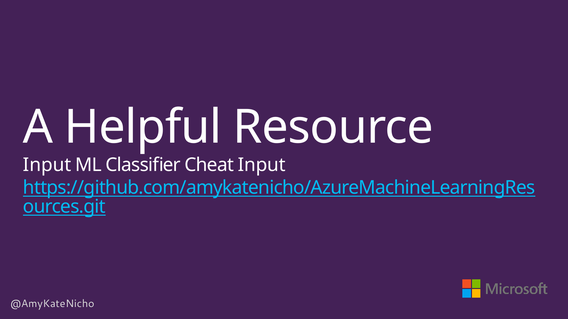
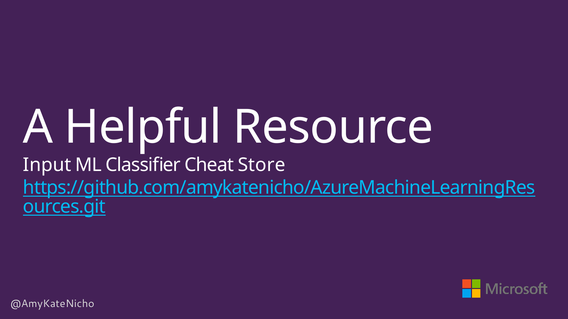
Cheat Input: Input -> Store (262, 165)
